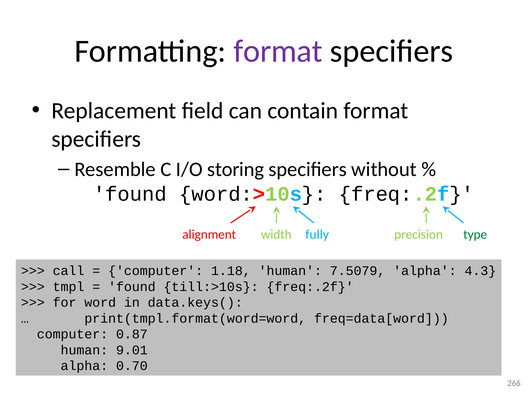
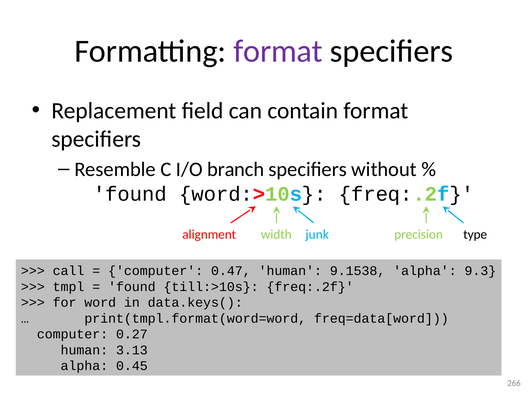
storing: storing -> branch (236, 169)
fully: fully -> junk (317, 234)
type colour: green -> black (475, 234)
1.18: 1.18 -> 0.47 (231, 271)
7.5079: 7.5079 -> 9.1538 (358, 271)
4.3: 4.3 -> 9.3 (480, 271)
0.87: 0.87 -> 0.27 (132, 334)
9.01: 9.01 -> 3.13 (132, 350)
0.70: 0.70 -> 0.45 (132, 366)
